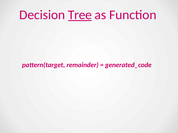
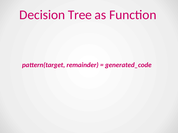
Tree underline: present -> none (80, 15)
